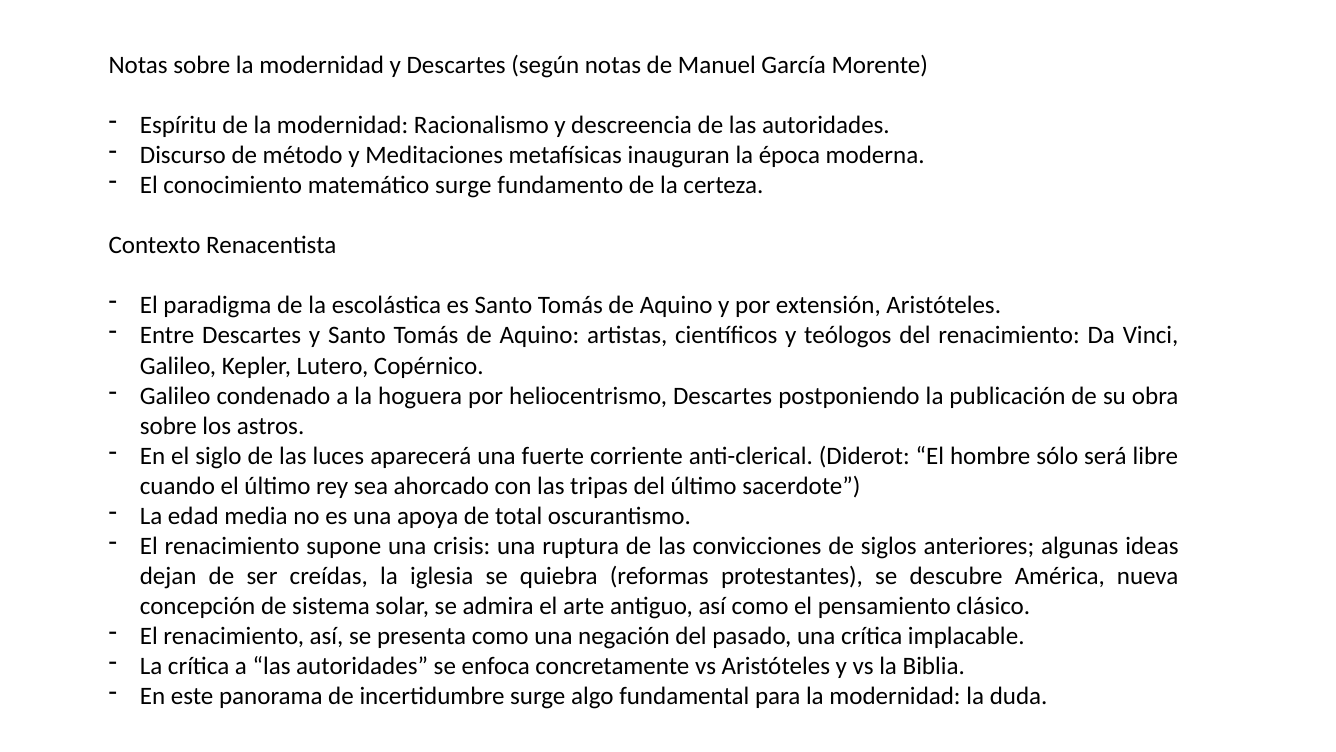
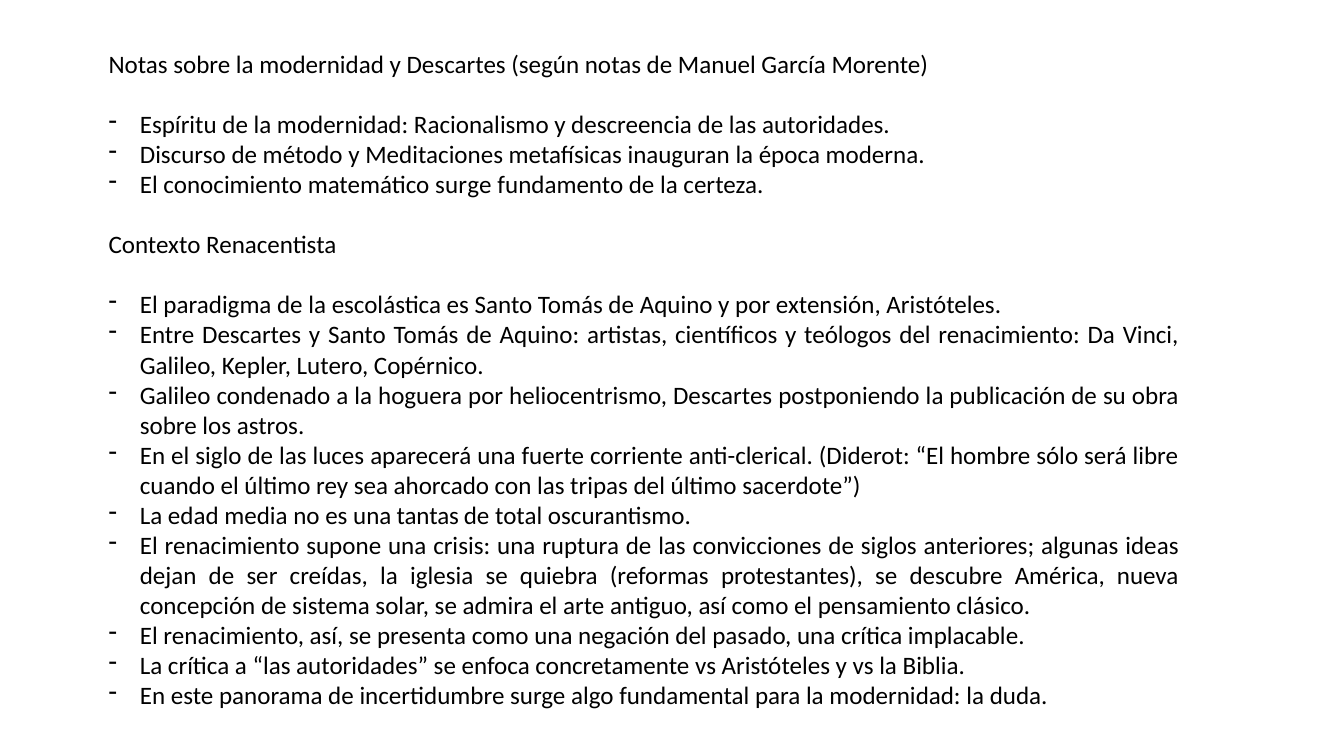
apoya: apoya -> tantas (428, 516)
